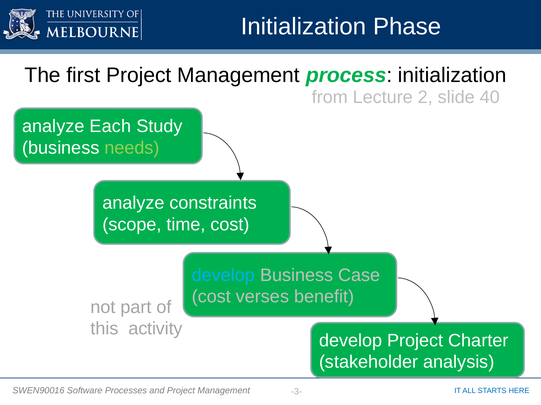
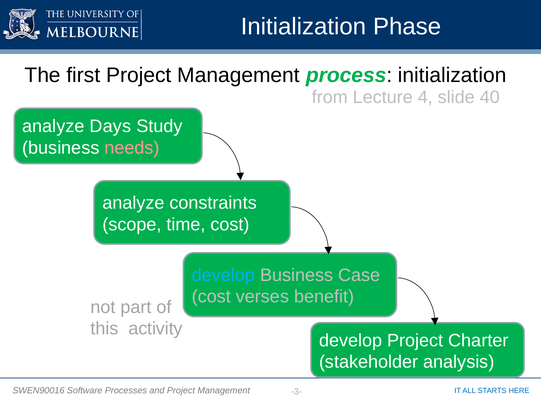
2: 2 -> 4 (425, 97)
Each: Each -> Days (110, 127)
needs colour: light green -> pink (132, 148)
